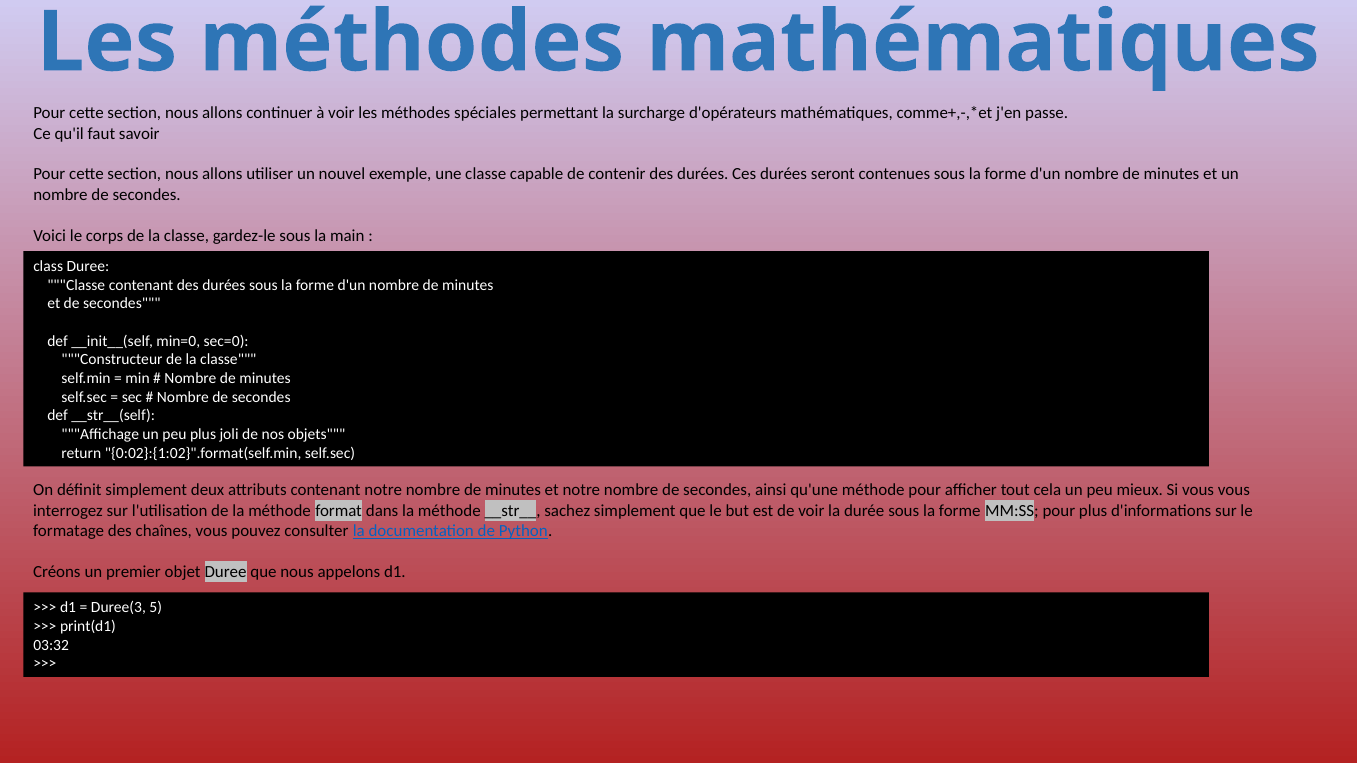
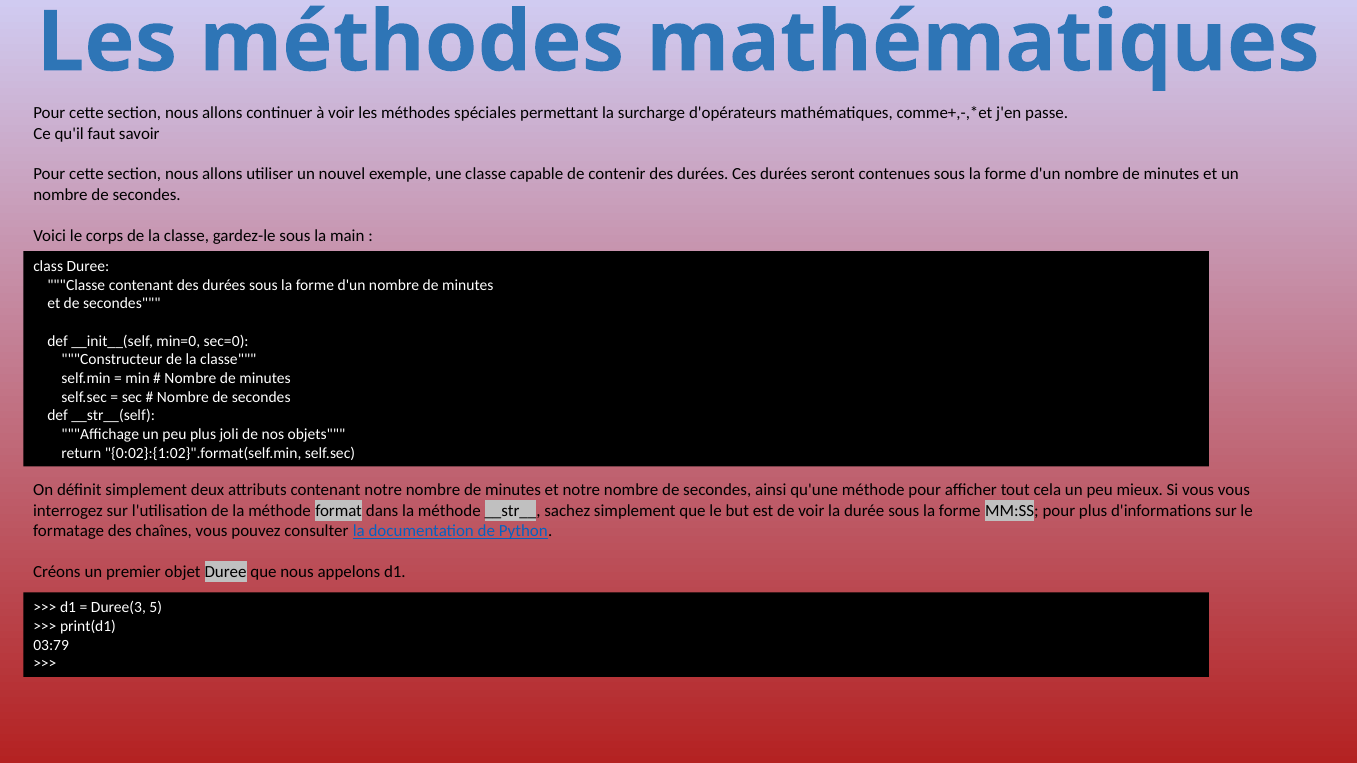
03:32: 03:32 -> 03:79 (51, 645)
